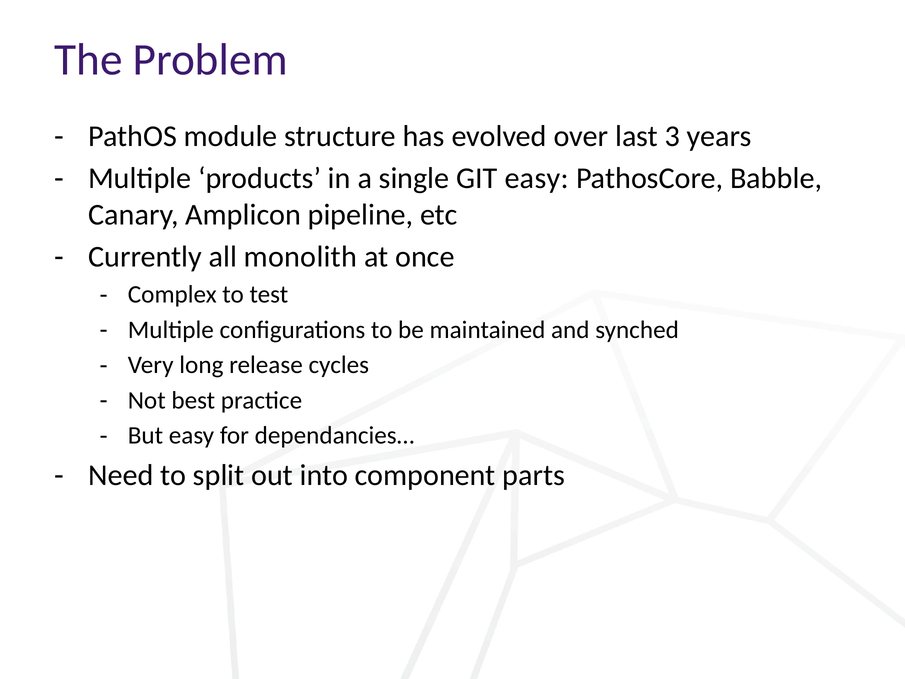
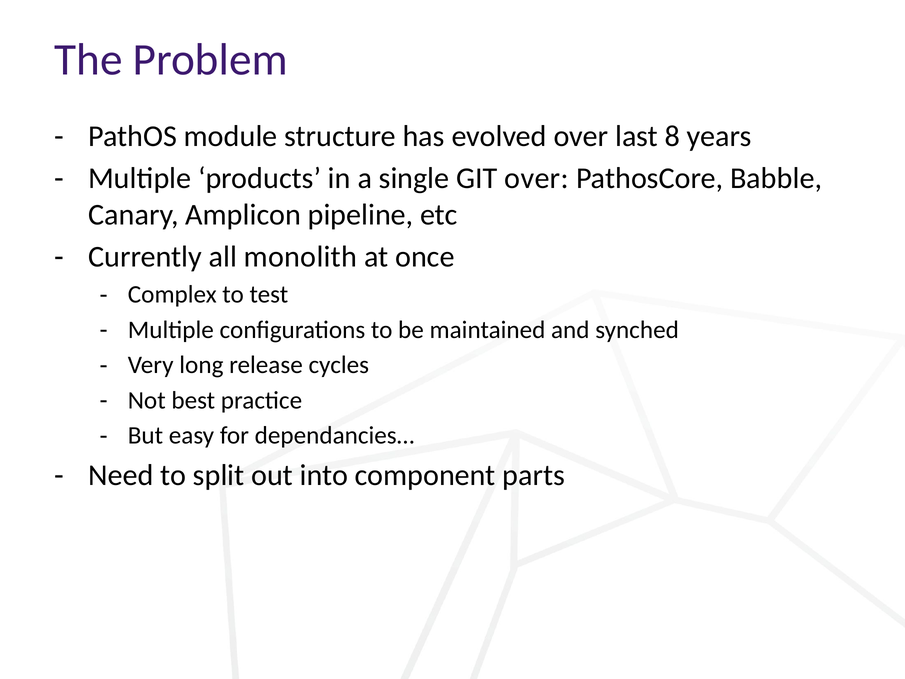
3: 3 -> 8 (672, 136)
GIT easy: easy -> over (537, 178)
